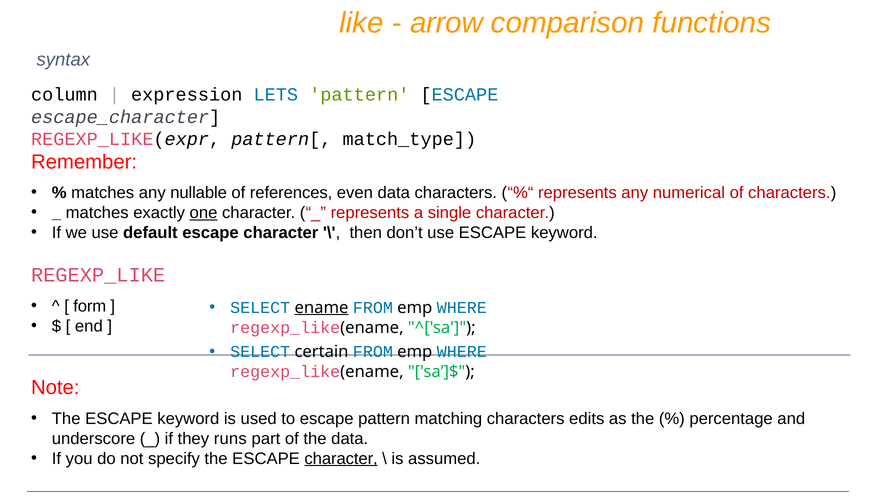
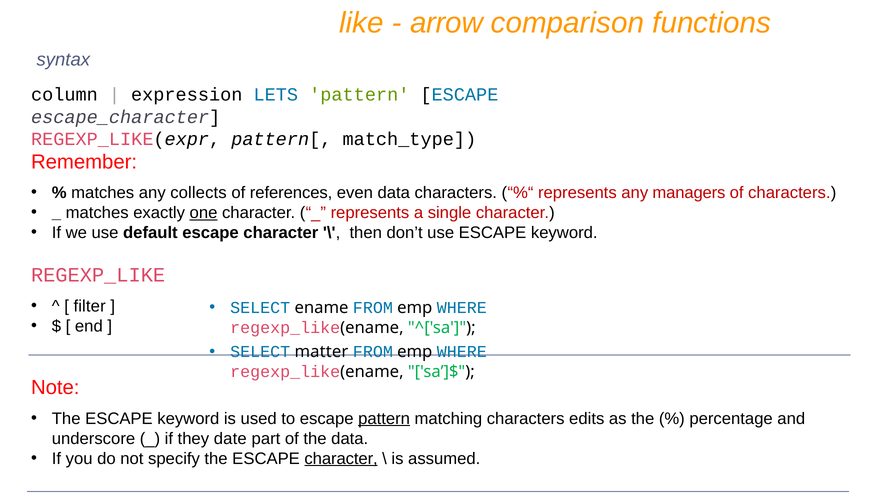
nullable: nullable -> collects (198, 193)
numerical: numerical -> managers (689, 193)
form: form -> filter (90, 306)
ename underline: present -> none (322, 308)
certain: certain -> matter (321, 352)
pattern underline: none -> present (384, 419)
runs: runs -> date (230, 439)
